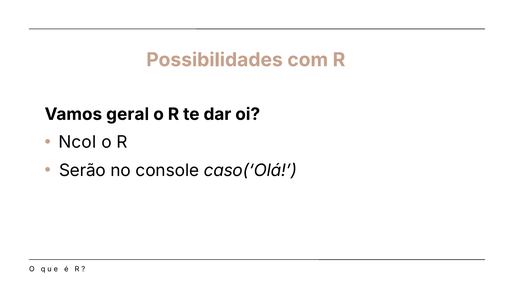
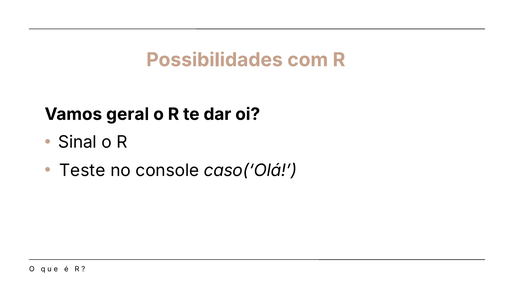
Ncol: Ncol -> Sinal (78, 142)
Serão: Serão -> Teste (82, 170)
